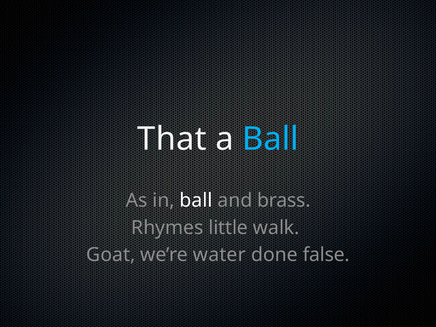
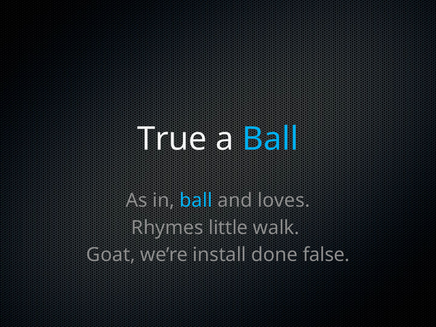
That: That -> True (172, 139)
ball colour: white -> light blue (196, 200)
brass: brass -> loves (284, 200)
water: water -> install (219, 255)
